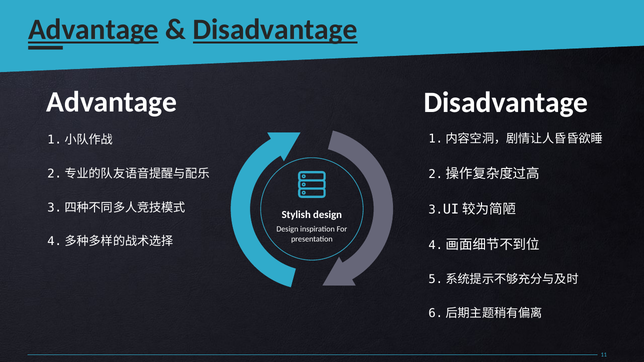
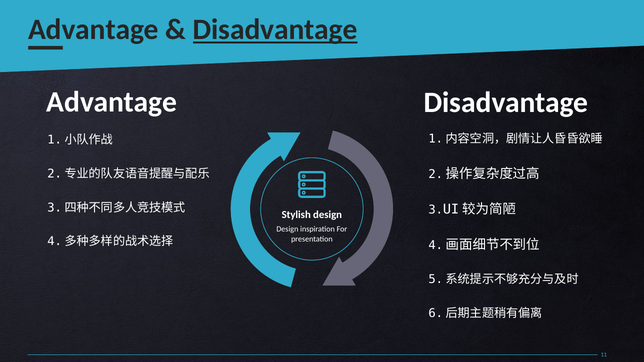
Advantage underline: present -> none (93, 30)
